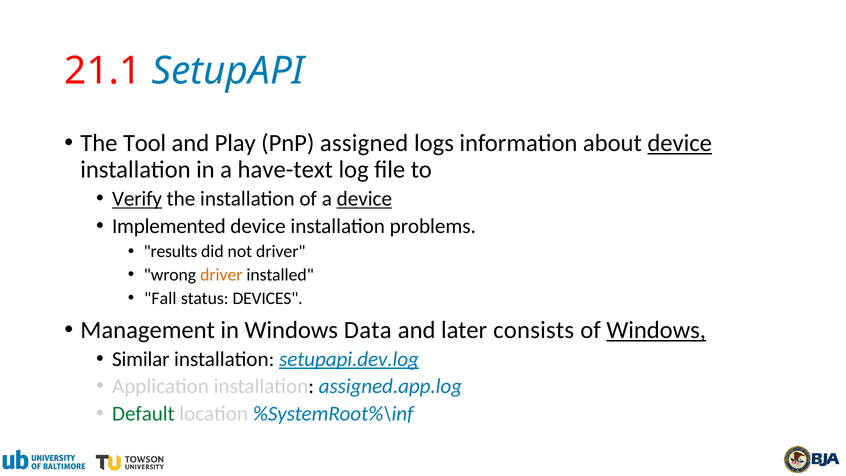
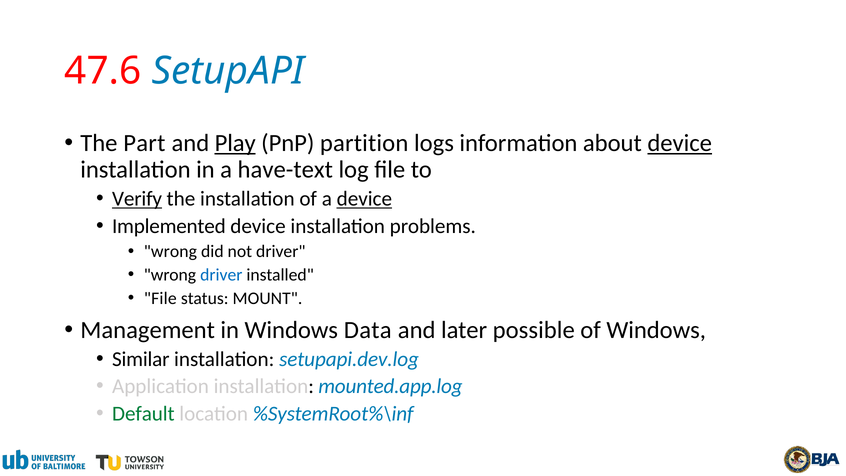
21.1: 21.1 -> 47.6 (103, 71)
Tool: Tool -> Part (144, 143)
Play underline: none -> present (235, 143)
assigned: assigned -> partition (364, 143)
results: results -> wrong (170, 251)
driver colour: orange -> blue (221, 275)
Fall: Fall -> File (160, 298)
DEVICES: DEVICES -> MOUNT (267, 298)
consists: consists -> possible (534, 330)
Windows underline: present -> none (656, 330)
setupapi.dev.log underline: present -> none (349, 359)
assigned.app.log: assigned.app.log -> mounted.app.log (390, 386)
